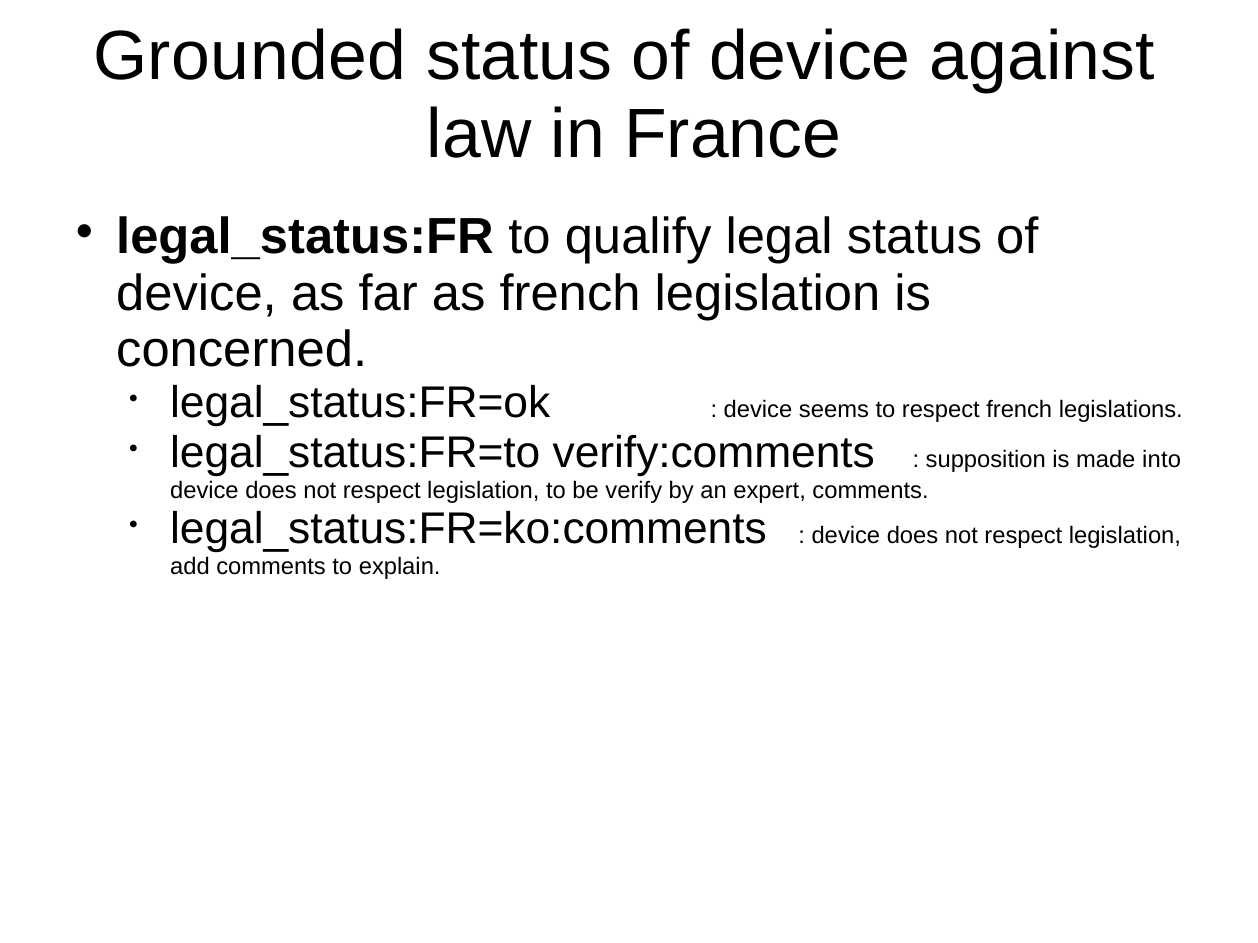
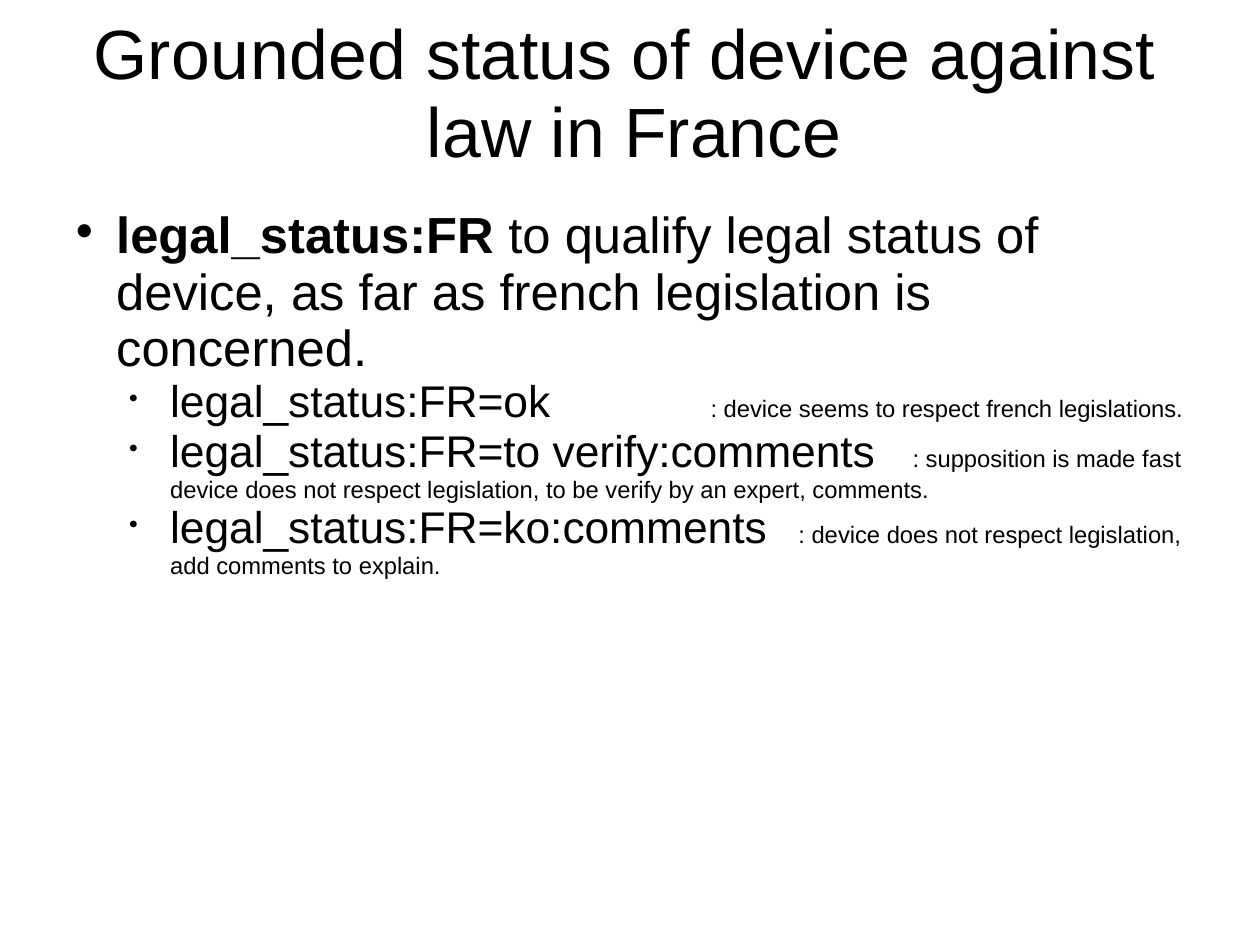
into: into -> fast (1162, 460)
